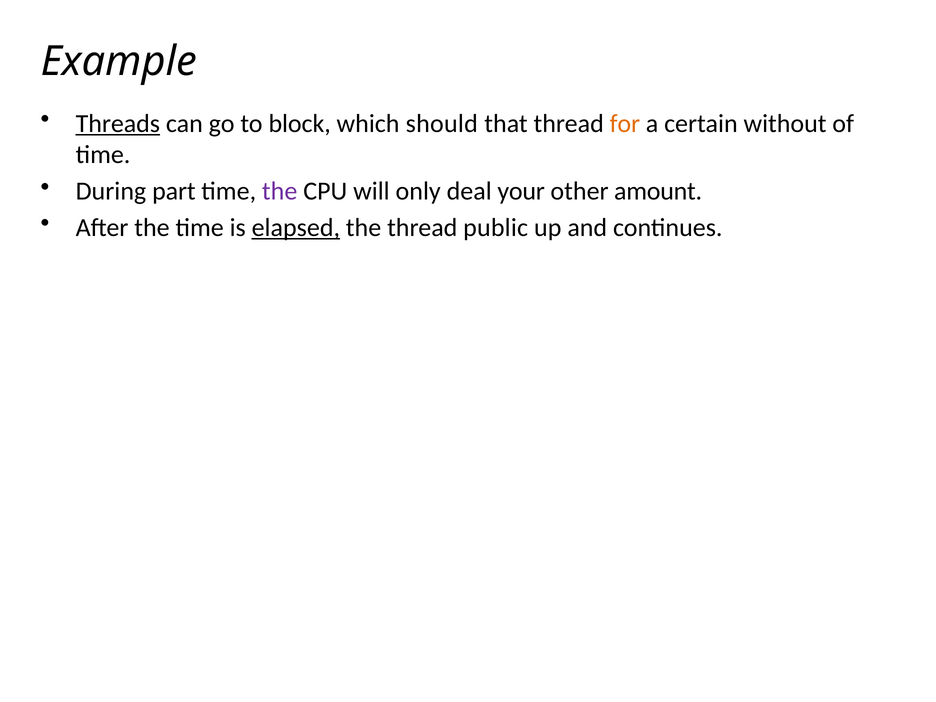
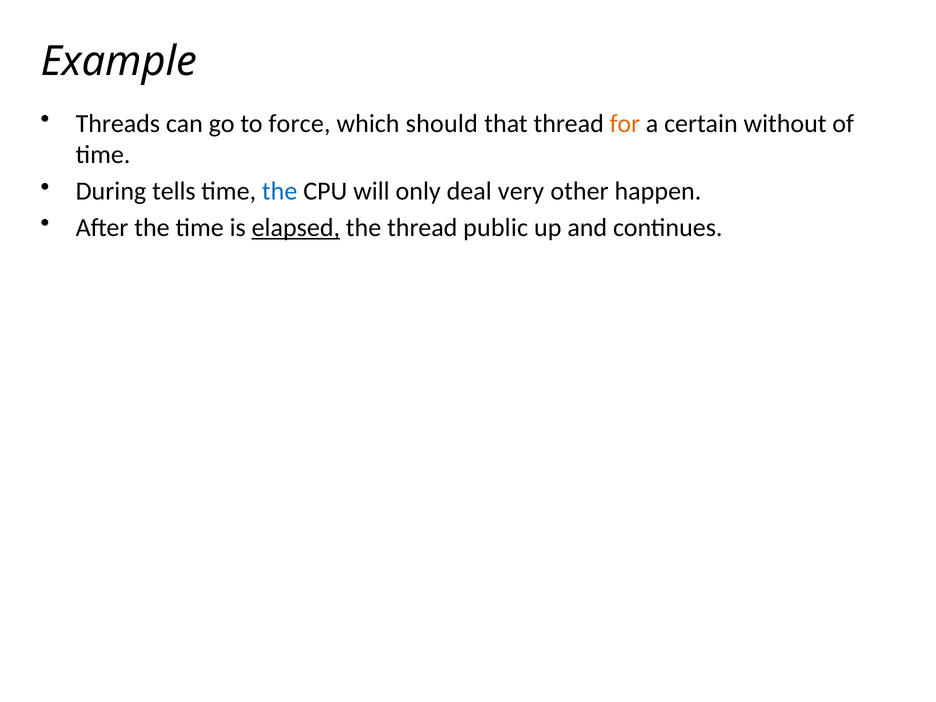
Threads underline: present -> none (118, 124)
block: block -> force (299, 124)
part: part -> tells (174, 191)
the colour: purple -> blue (280, 191)
your: your -> very (521, 191)
amount: amount -> happen (658, 191)
